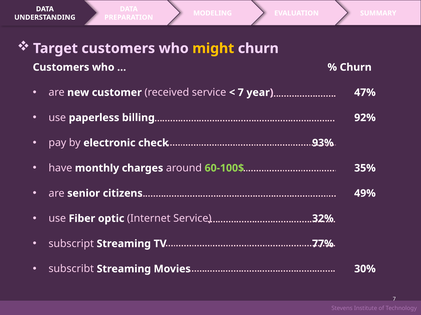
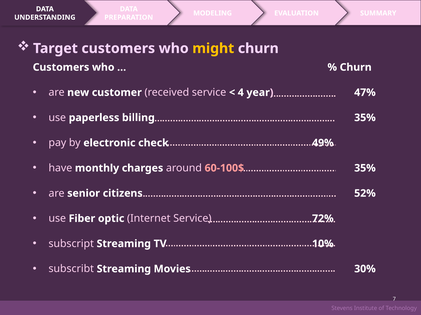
7: 7 -> 4 (241, 93)
billing 92%: 92% -> 35% (365, 118)
93%: 93% -> 49% (323, 143)
60-100$ colour: light green -> pink (224, 168)
49%: 49% -> 52% (365, 194)
32%: 32% -> 72% (323, 219)
77%: 77% -> 10% (323, 244)
